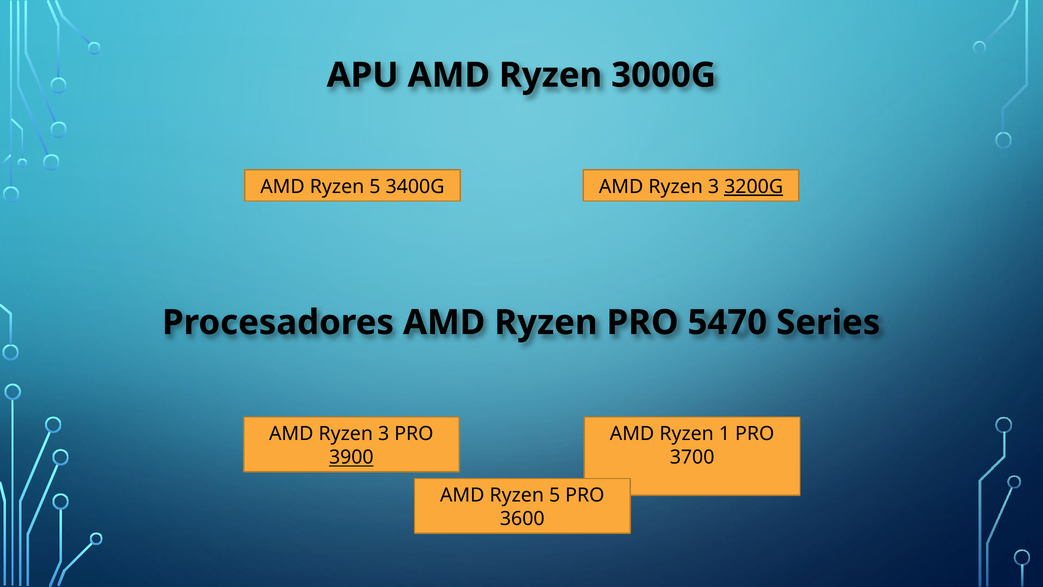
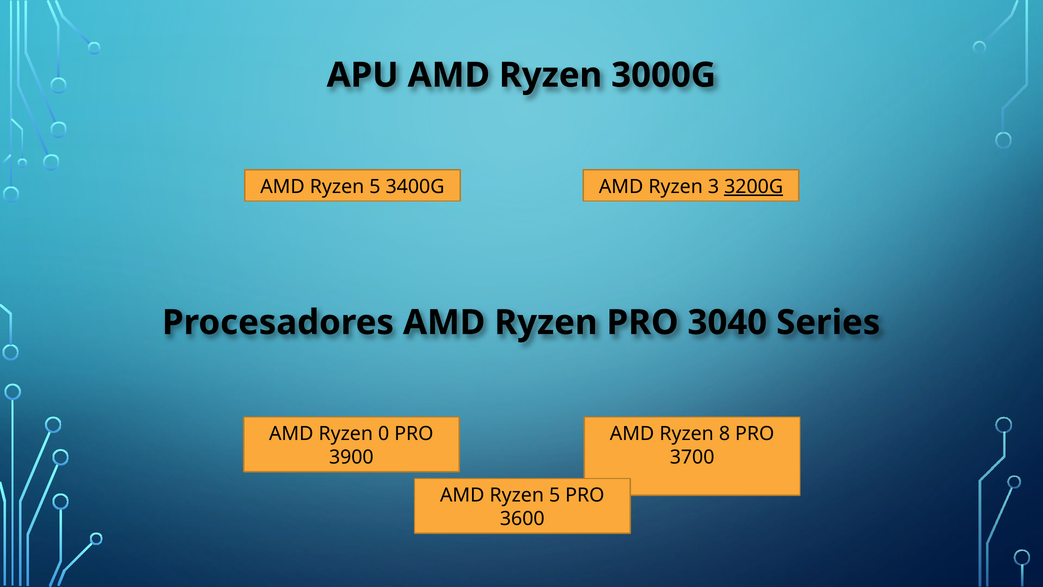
5470: 5470 -> 3040 (727, 322)
3: 3 -> 0 (384, 434)
1: 1 -> 8 (725, 434)
3900 underline: present -> none (351, 457)
